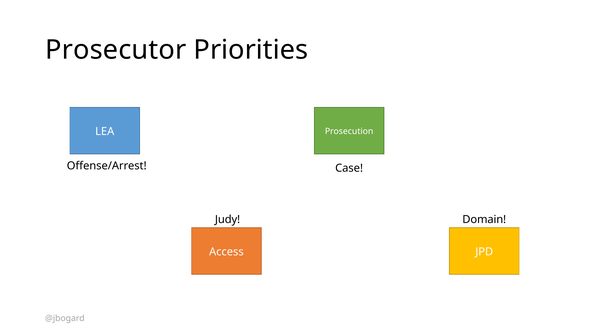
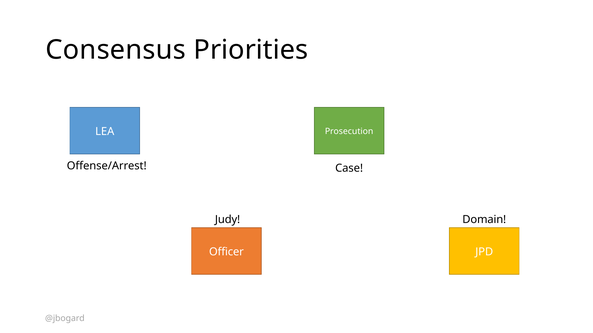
Prosecutor: Prosecutor -> Consensus (116, 50)
Access: Access -> Officer (226, 252)
